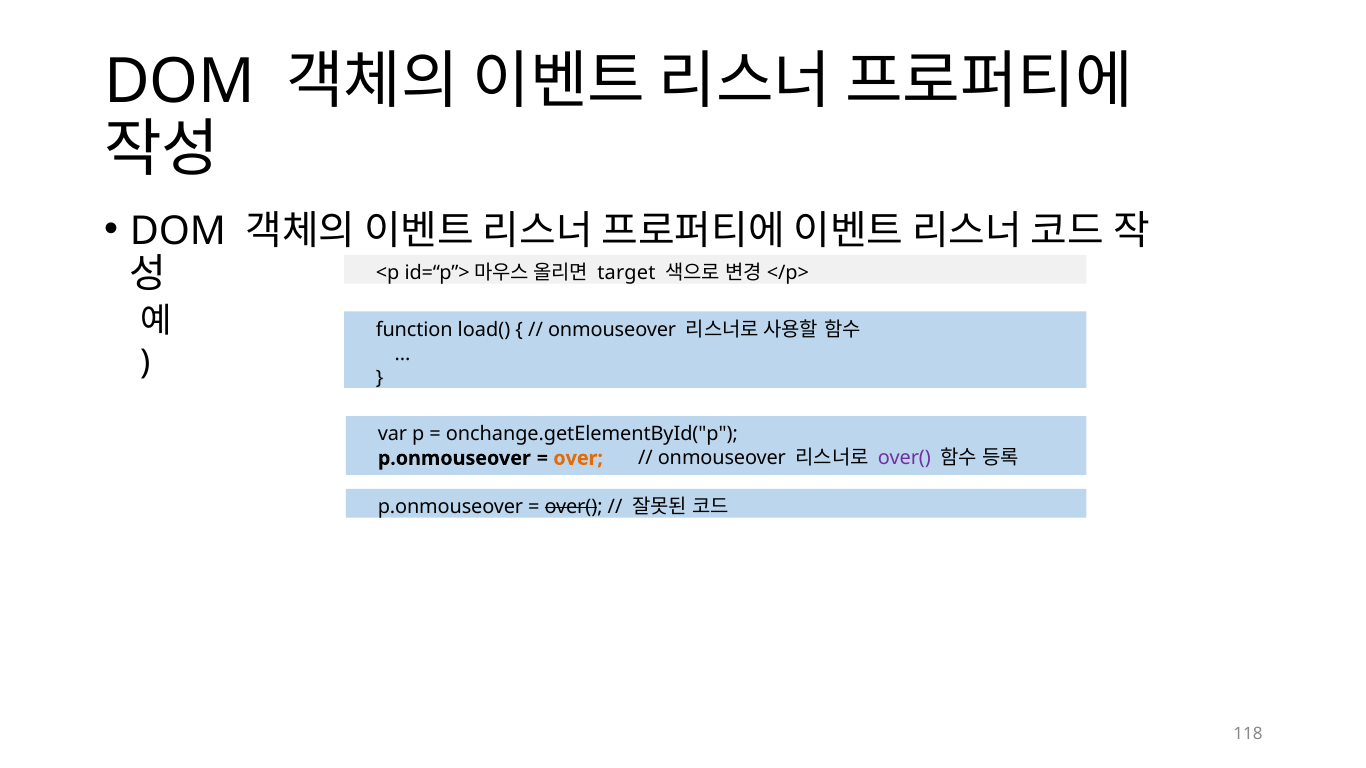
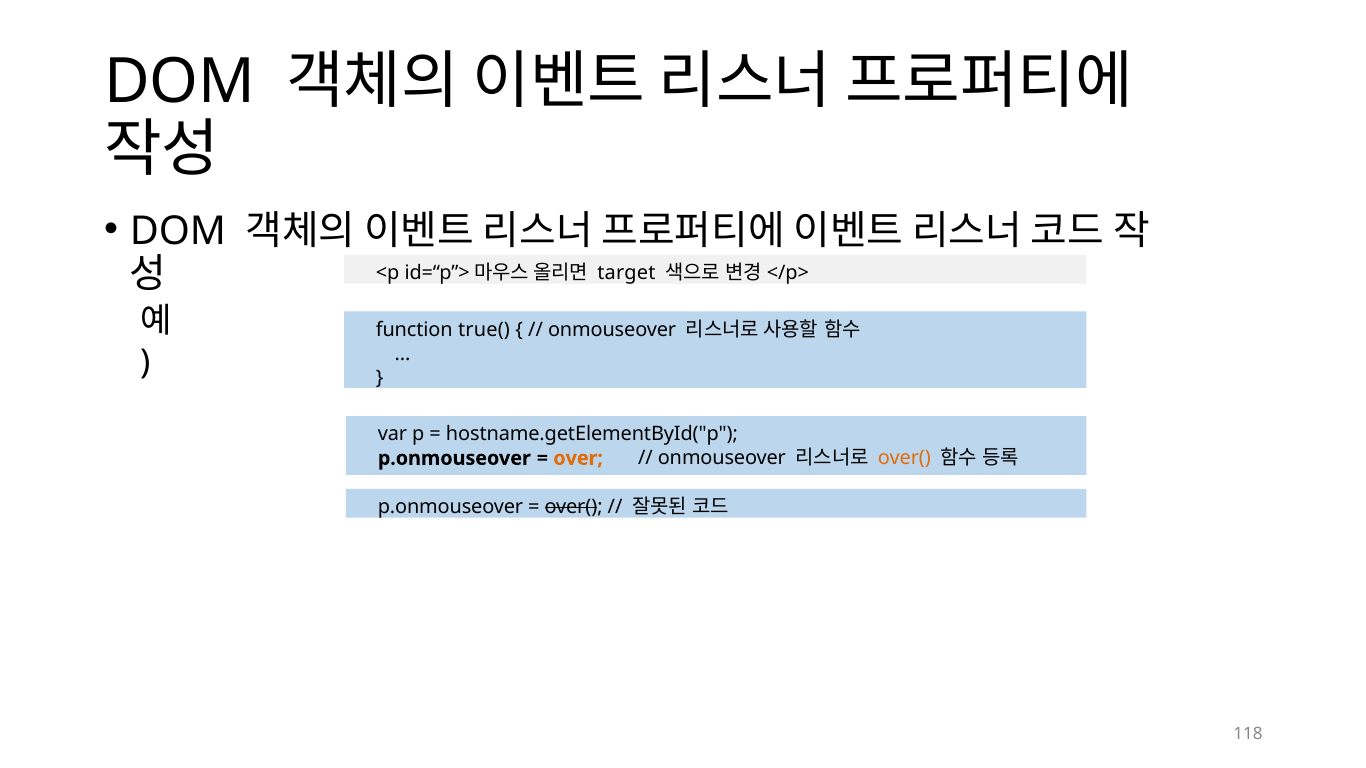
load(: load( -> true( (484, 330)
onchange.getElementById("p: onchange.getElementById("p -> hostname.getElementById("p (592, 434)
over( colour: purple -> orange (904, 458)
